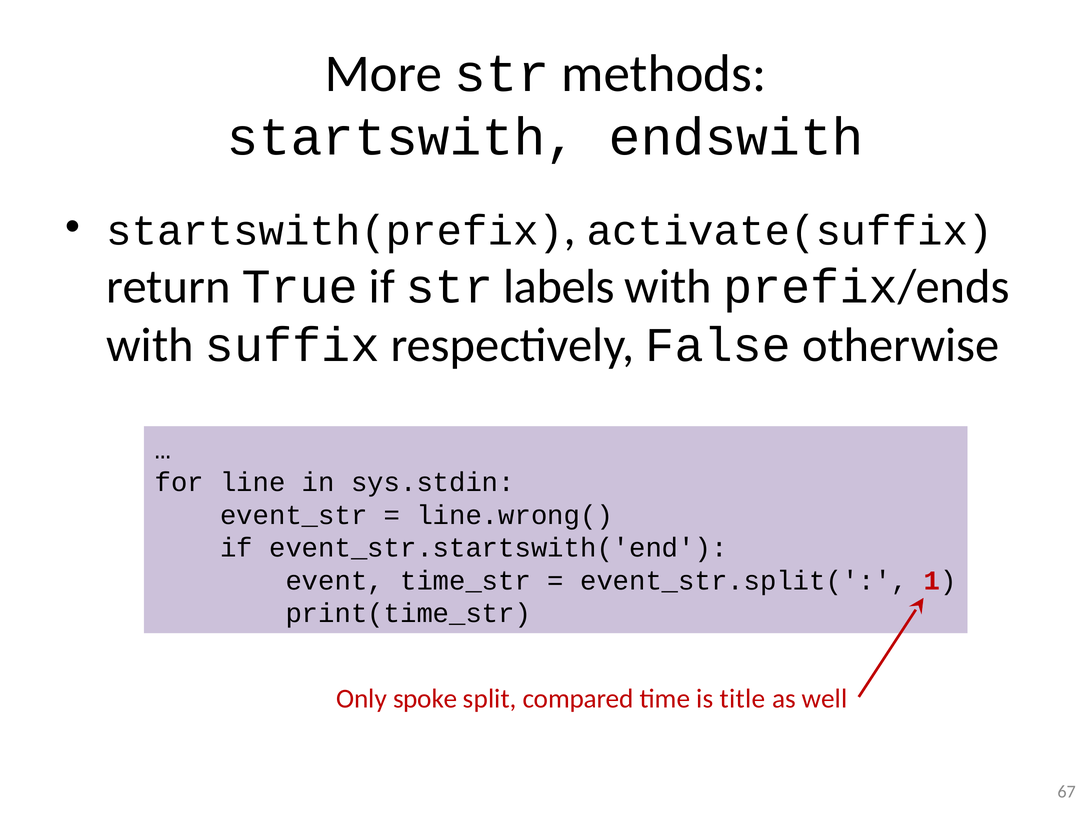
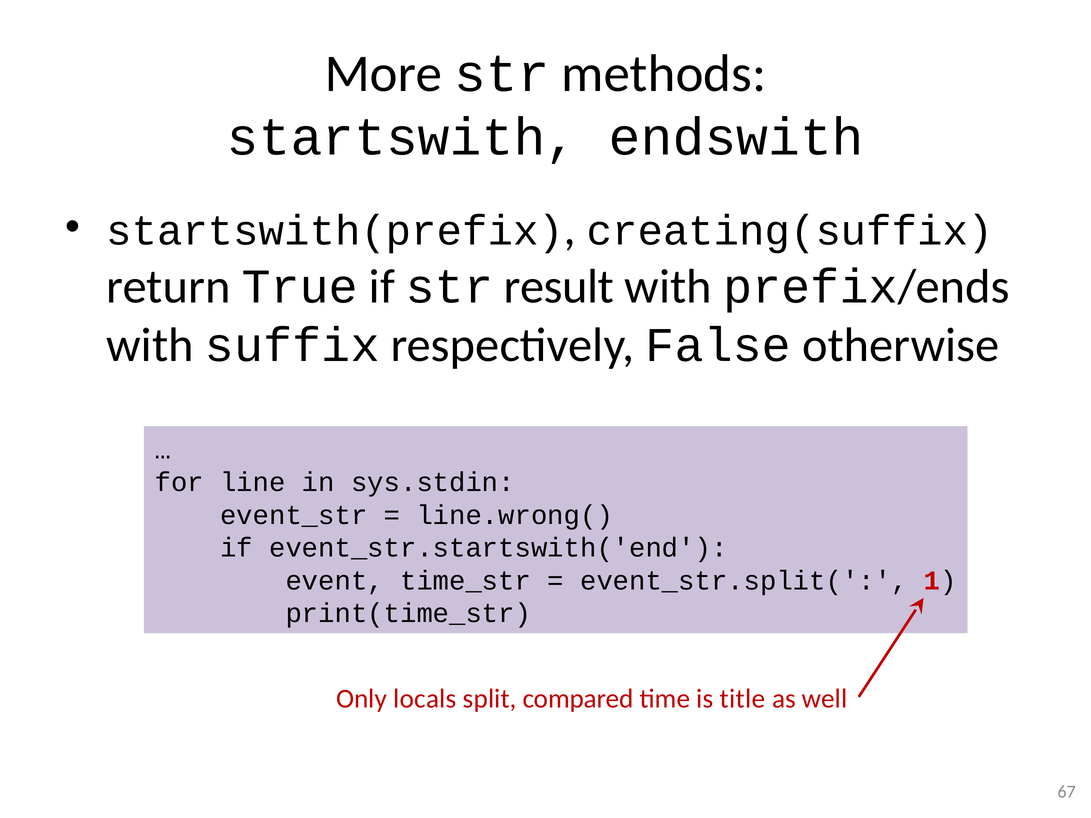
activate(suffix: activate(suffix -> creating(suffix (790, 231)
labels: labels -> result (559, 287)
spoke: spoke -> locals (425, 699)
